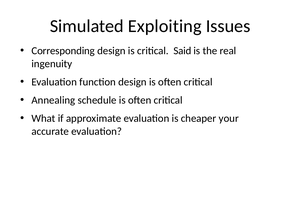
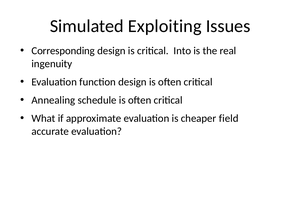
Said: Said -> Into (182, 51)
your: your -> field (229, 119)
